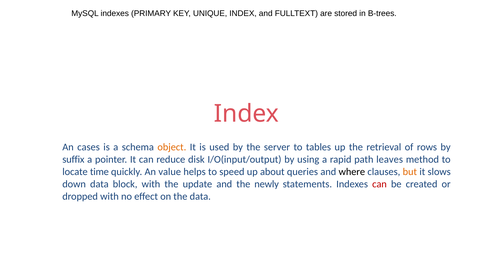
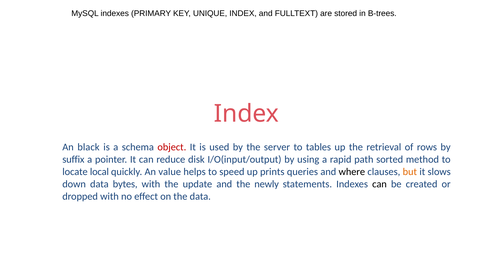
cases: cases -> black (88, 147)
object colour: orange -> red (172, 147)
leaves: leaves -> sorted (390, 160)
time: time -> local (99, 172)
about: about -> prints (272, 172)
block: block -> bytes (125, 184)
can colour: red -> black (380, 184)
